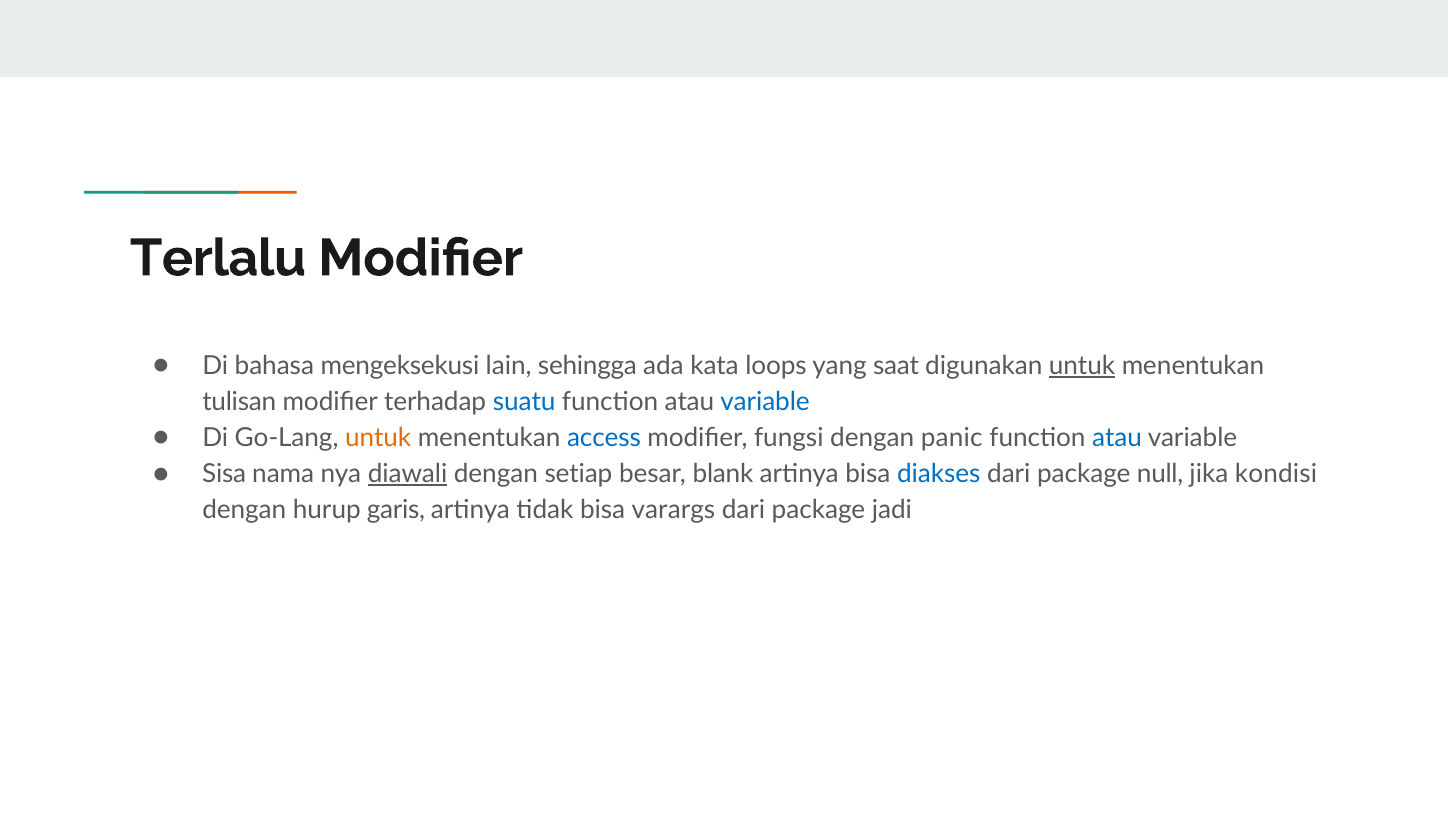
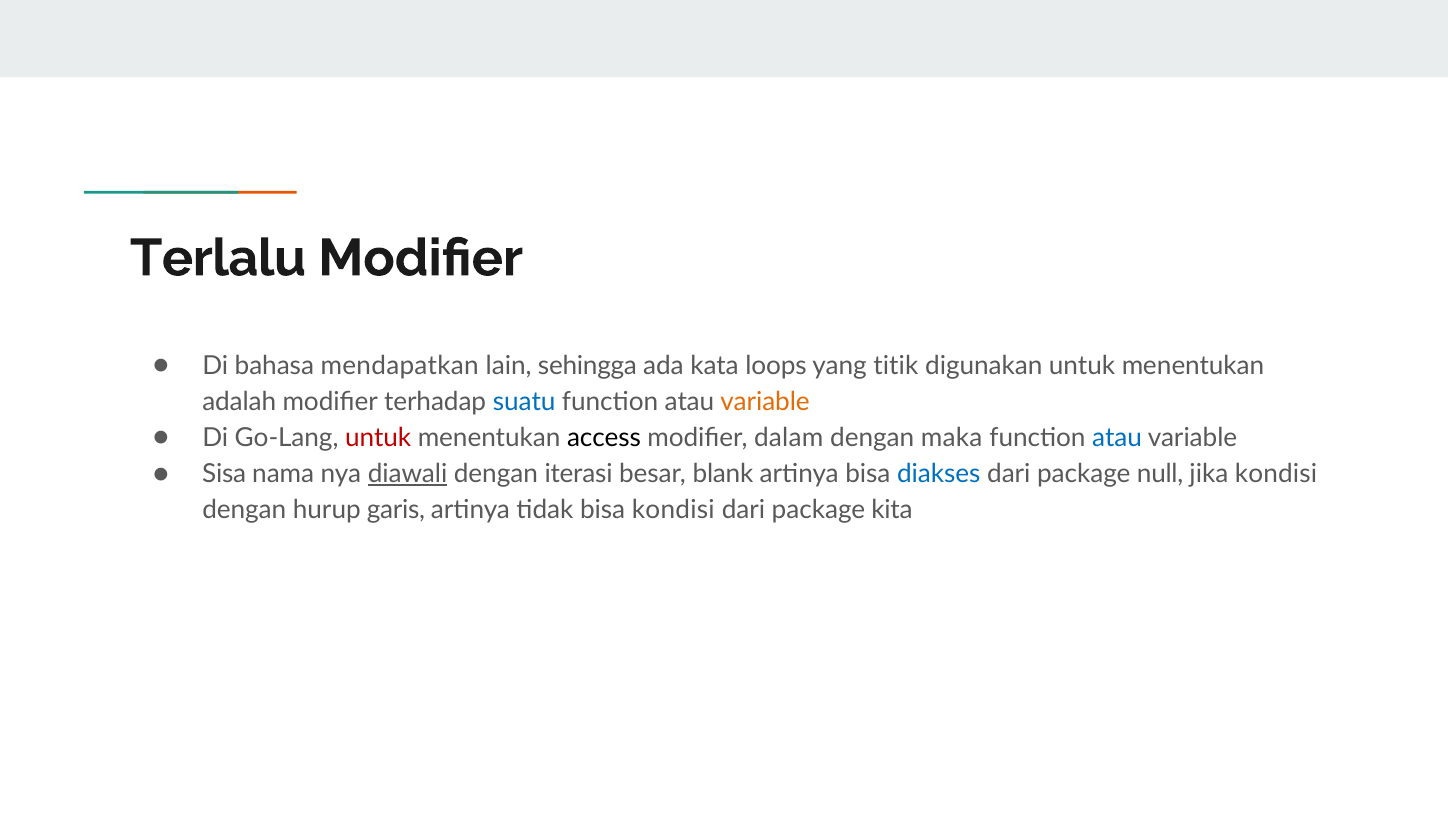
mengeksekusi: mengeksekusi -> mendapatkan (400, 366)
saat: saat -> titik (896, 366)
untuk underline: present -> none (1082, 366)
tulisan: tulisan -> adalah (239, 402)
variable colour: blue -> orange (765, 402)
untuk colour: orange -> red (378, 438)
access colour: blue -> black (604, 438)
fungsi: fungsi -> dalam (789, 438)
panic: panic -> maka (952, 438)
setiap: setiap -> iterasi (579, 474)
bisa varargs: varargs -> kondisi (673, 510)
jadi: jadi -> kita (892, 510)
